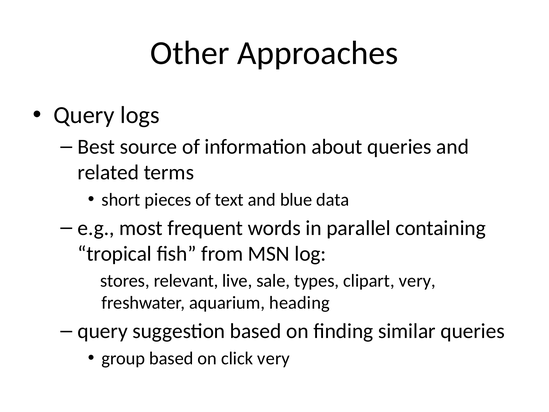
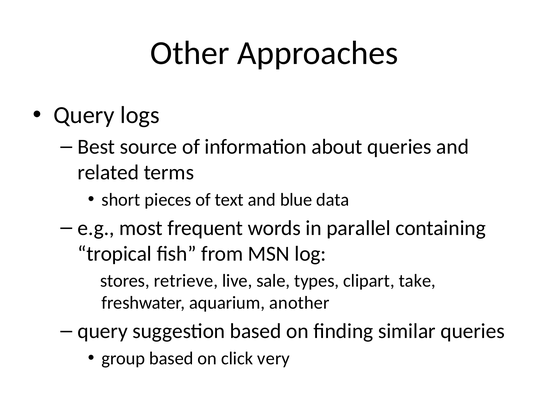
relevant: relevant -> retrieve (186, 281)
clipart very: very -> take (417, 281)
heading: heading -> another (299, 303)
